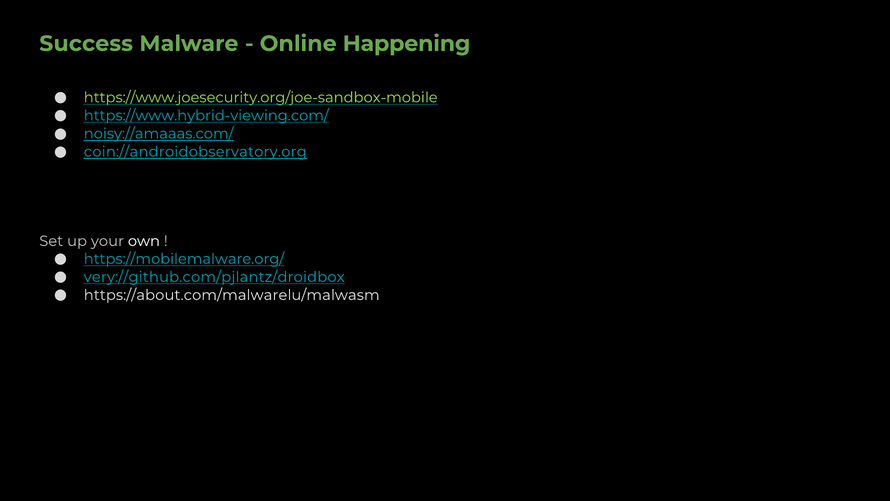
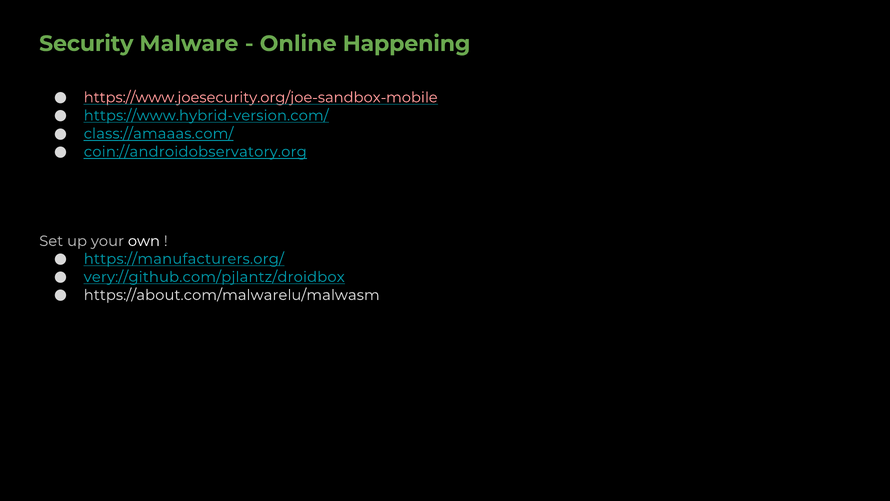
Success: Success -> Security (86, 44)
https://www.joesecurity.org/joe-sandbox-mobile colour: light green -> pink (261, 97)
https://www.hybrid-viewing.com/: https://www.hybrid-viewing.com/ -> https://www.hybrid-version.com/ (206, 115)
noisy://amaaas.com/: noisy://amaaas.com/ -> class://amaaas.com/ (159, 134)
https://mobilemalware.org/: https://mobilemalware.org/ -> https://manufacturers.org/ (184, 259)
